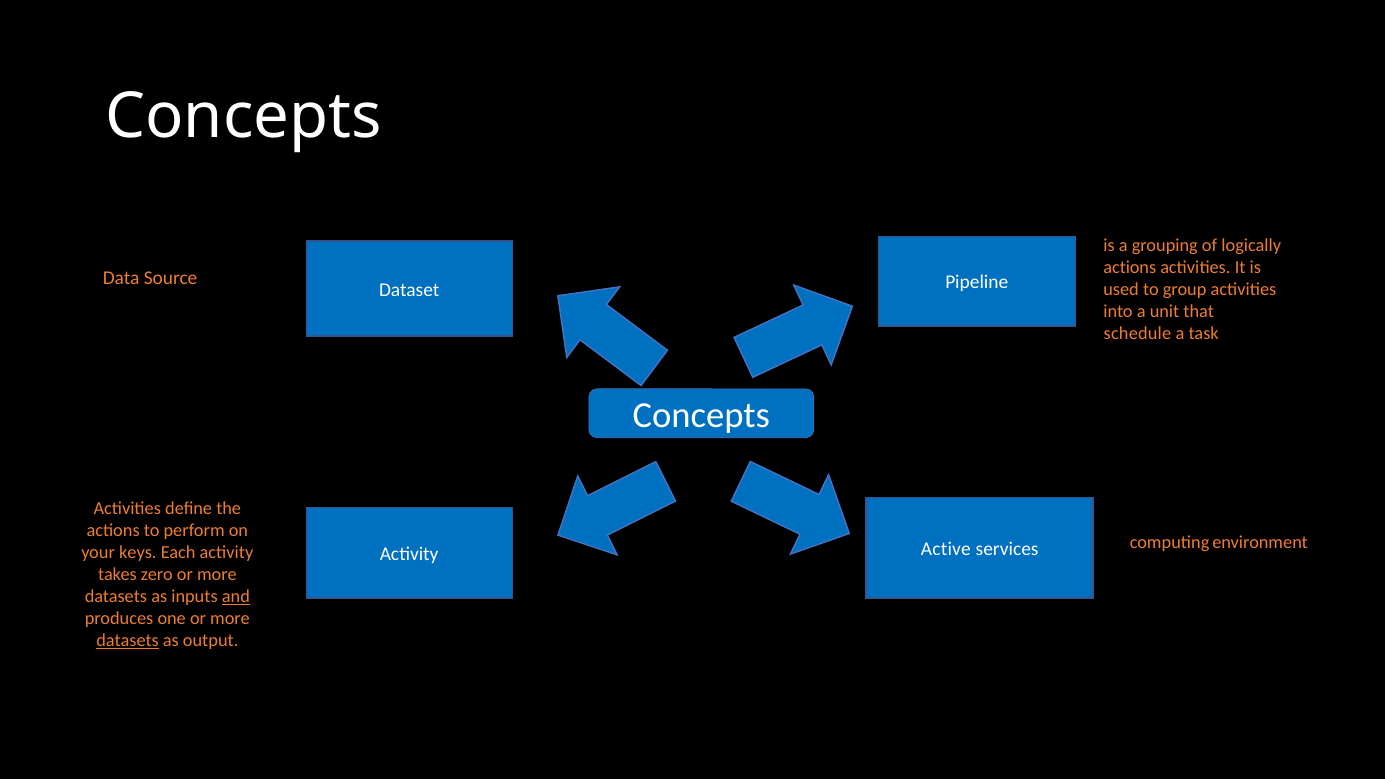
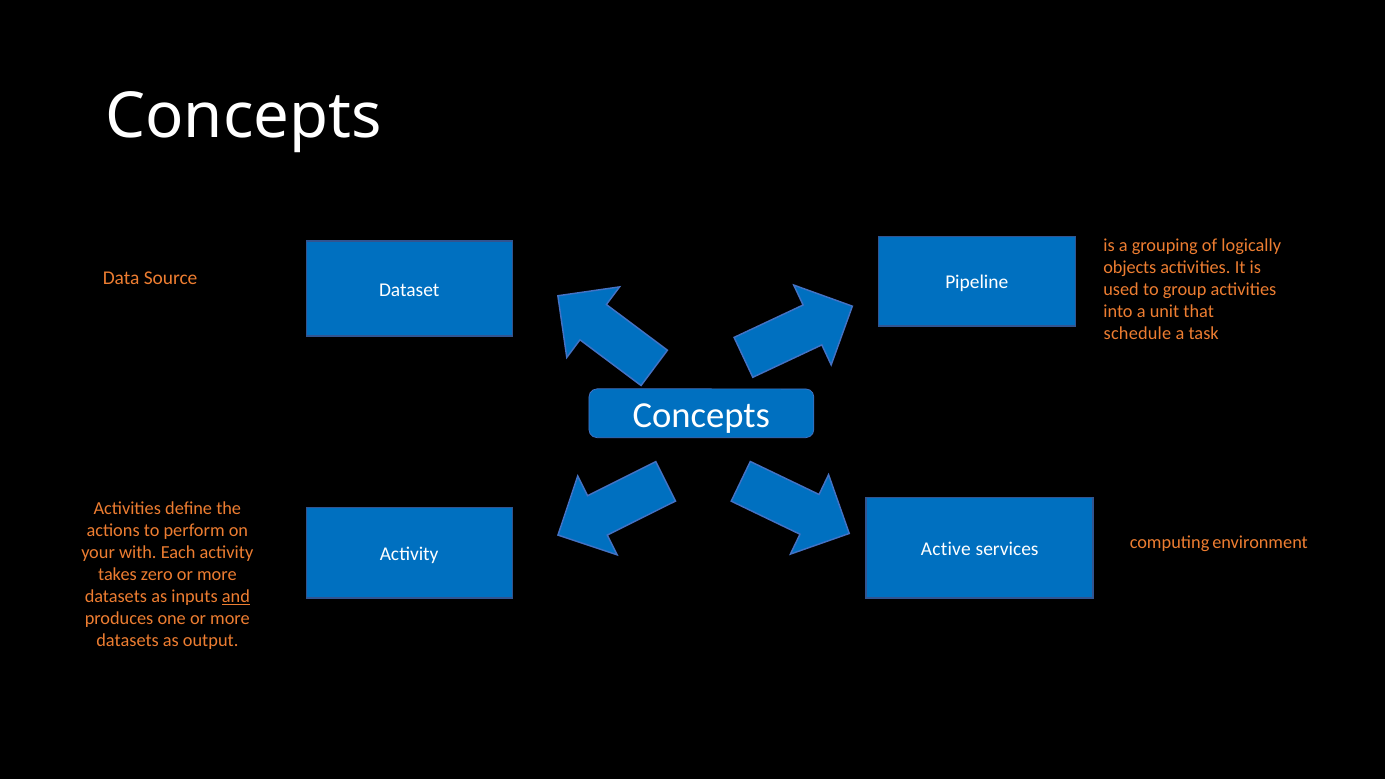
actions: actions -> objects (1130, 268)
keys: keys -> with (138, 553)
datasets underline: present -> none (128, 641)
